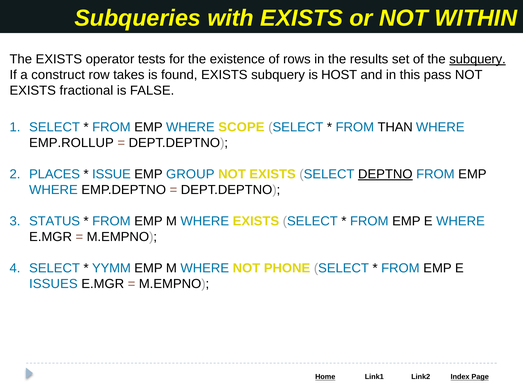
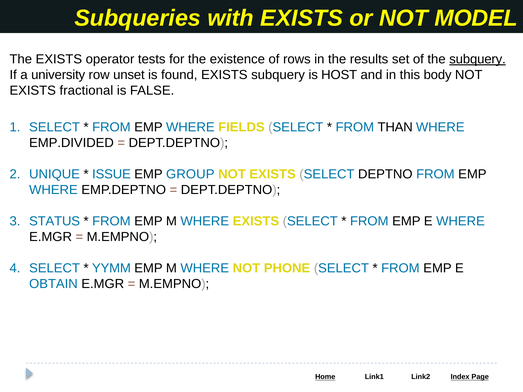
WITHIN: WITHIN -> MODEL (476, 18)
construct: construct -> university (58, 75)
takes: takes -> unset (129, 75)
pass: pass -> body (438, 75)
SCOPE: SCOPE -> FIELDS (241, 127)
EMP.ROLLUP: EMP.ROLLUP -> EMP.DIVIDED (71, 143)
PLACES: PLACES -> UNIQUE (55, 174)
DEPTNO underline: present -> none (385, 174)
ISSUES: ISSUES -> OBTAIN (53, 284)
